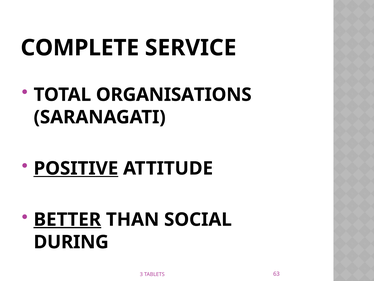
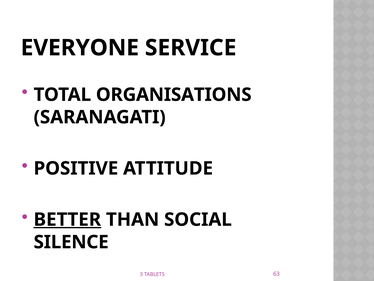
COMPLETE: COMPLETE -> EVERYONE (80, 48)
POSITIVE underline: present -> none (76, 168)
DURING: DURING -> SILENCE (71, 242)
